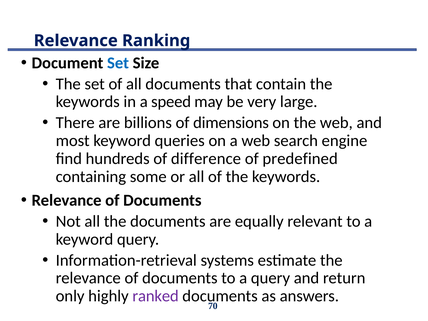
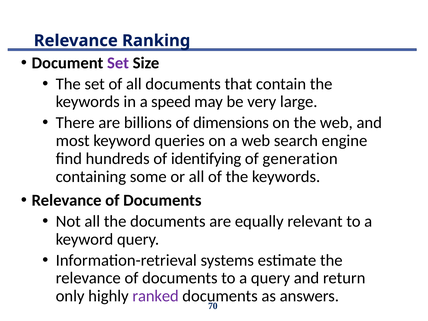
Set colour: blue -> purple (118, 63)
difference: difference -> identifying (206, 159)
predefined: predefined -> generation (300, 159)
